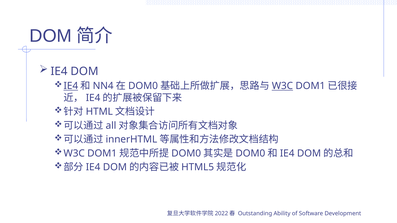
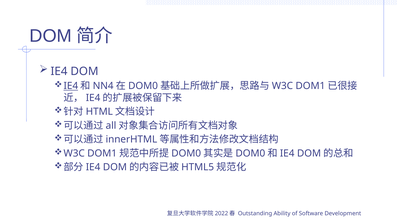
W3C underline: present -> none (282, 86)
